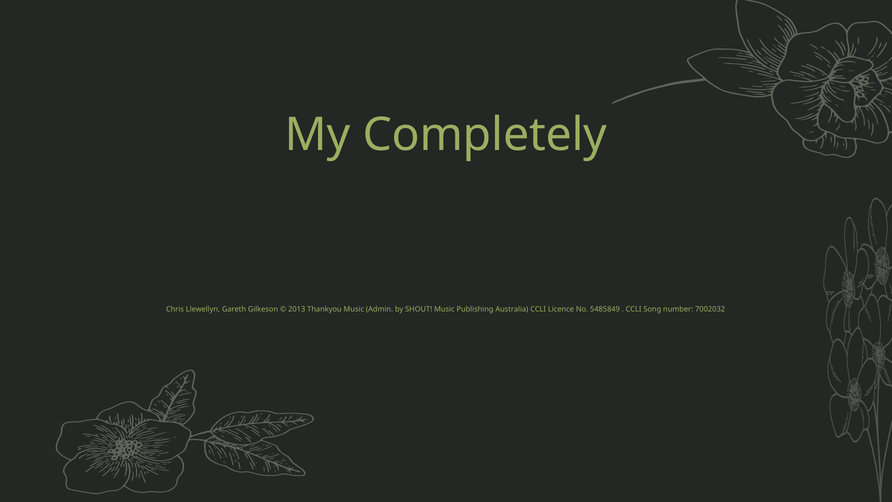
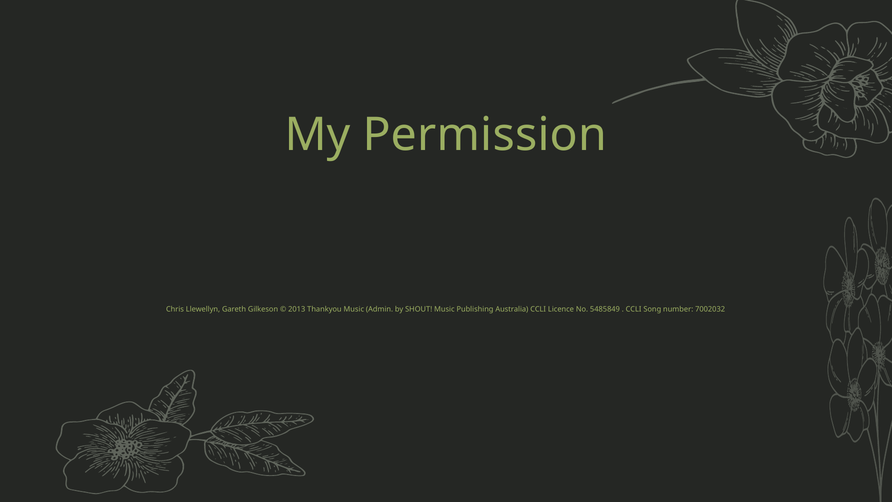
Completely: Completely -> Permission (485, 135)
